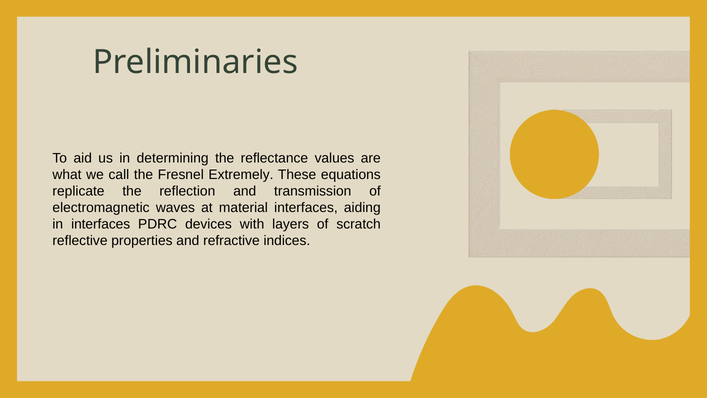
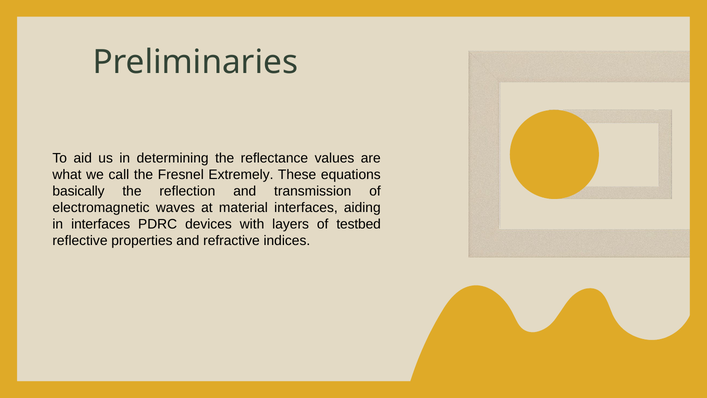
replicate: replicate -> basically (79, 191)
scratch: scratch -> testbed (359, 224)
